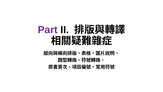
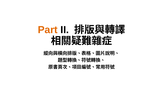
Part colour: purple -> orange (48, 30)
